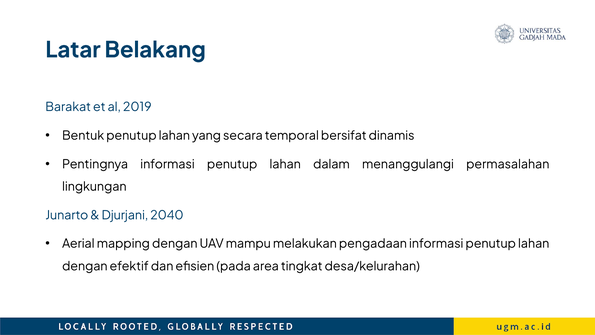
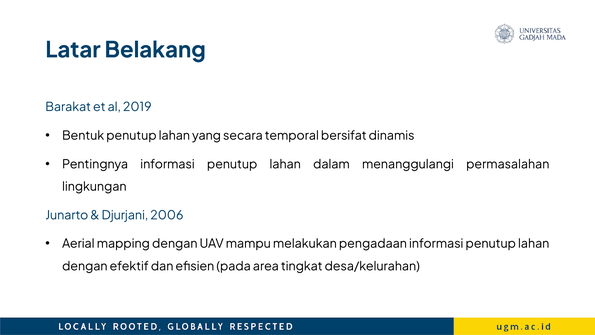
2040: 2040 -> 2006 (167, 215)
